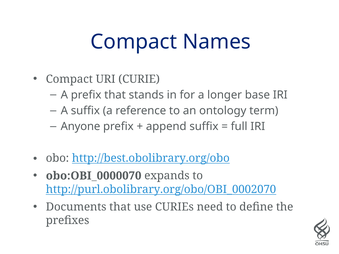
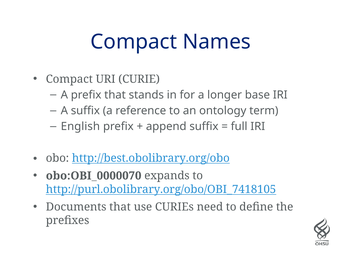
Anyone: Anyone -> English (80, 127)
http://purl.obolibrary.org/obo/OBI_0002070: http://purl.obolibrary.org/obo/OBI_0002070 -> http://purl.obolibrary.org/obo/OBI_7418105 (161, 189)
